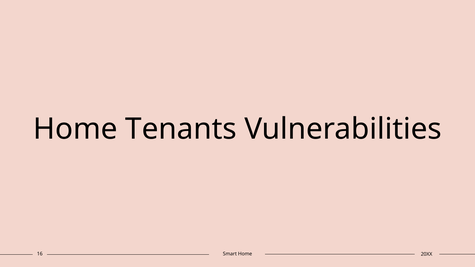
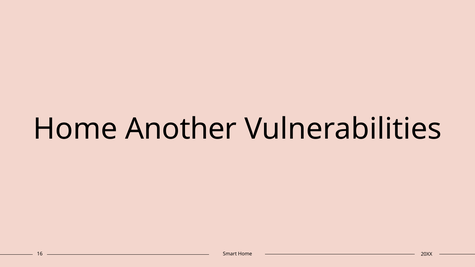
Tenants: Tenants -> Another (181, 129)
